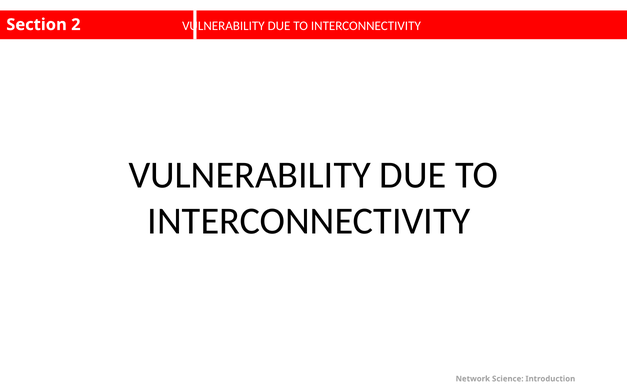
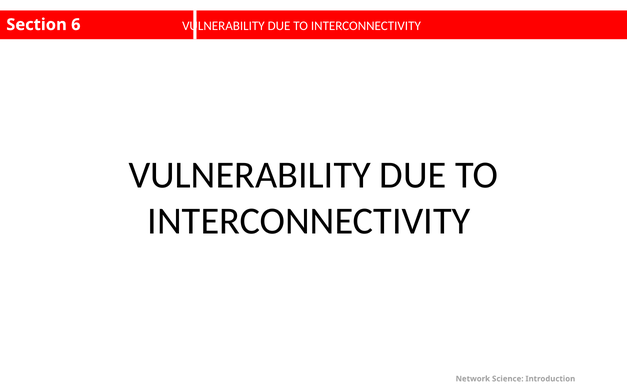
2: 2 -> 6 (76, 25)
